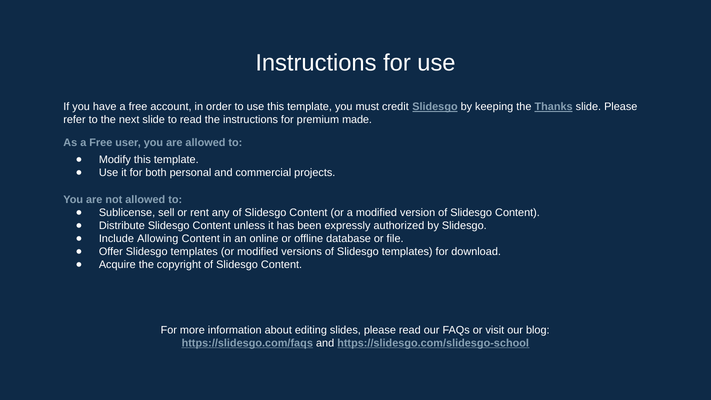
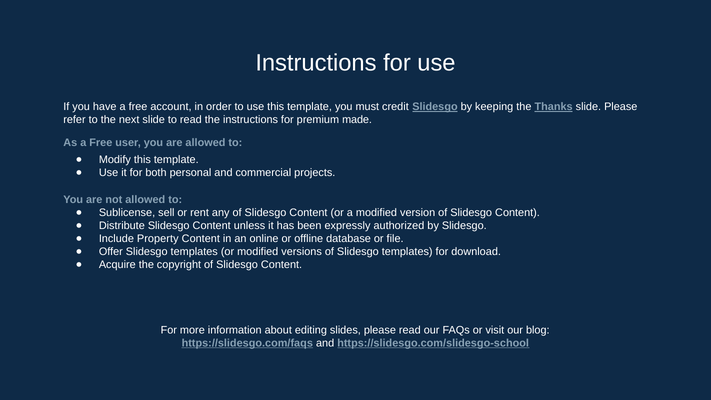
Allowing: Allowing -> Property (158, 239)
